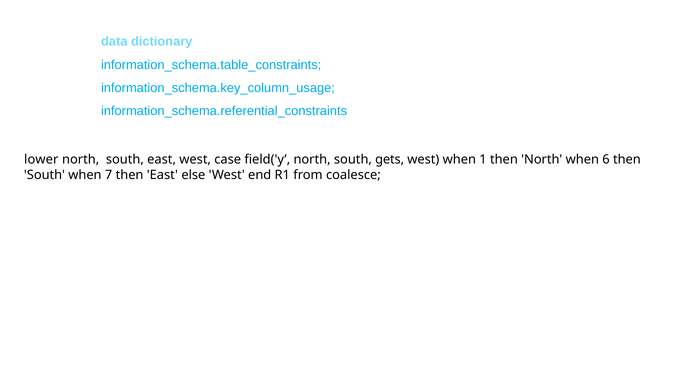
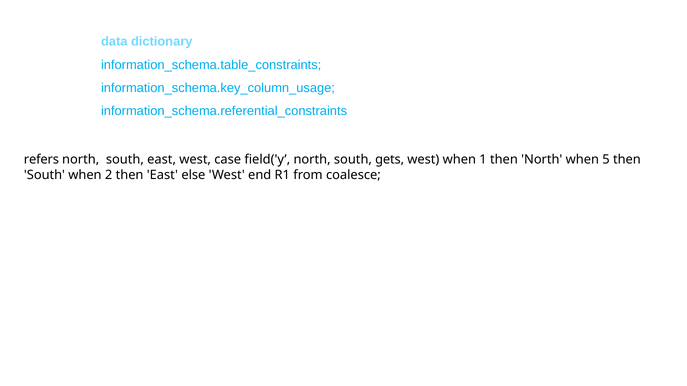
lower: lower -> refers (41, 160)
6: 6 -> 5 (606, 160)
7: 7 -> 2 (109, 175)
